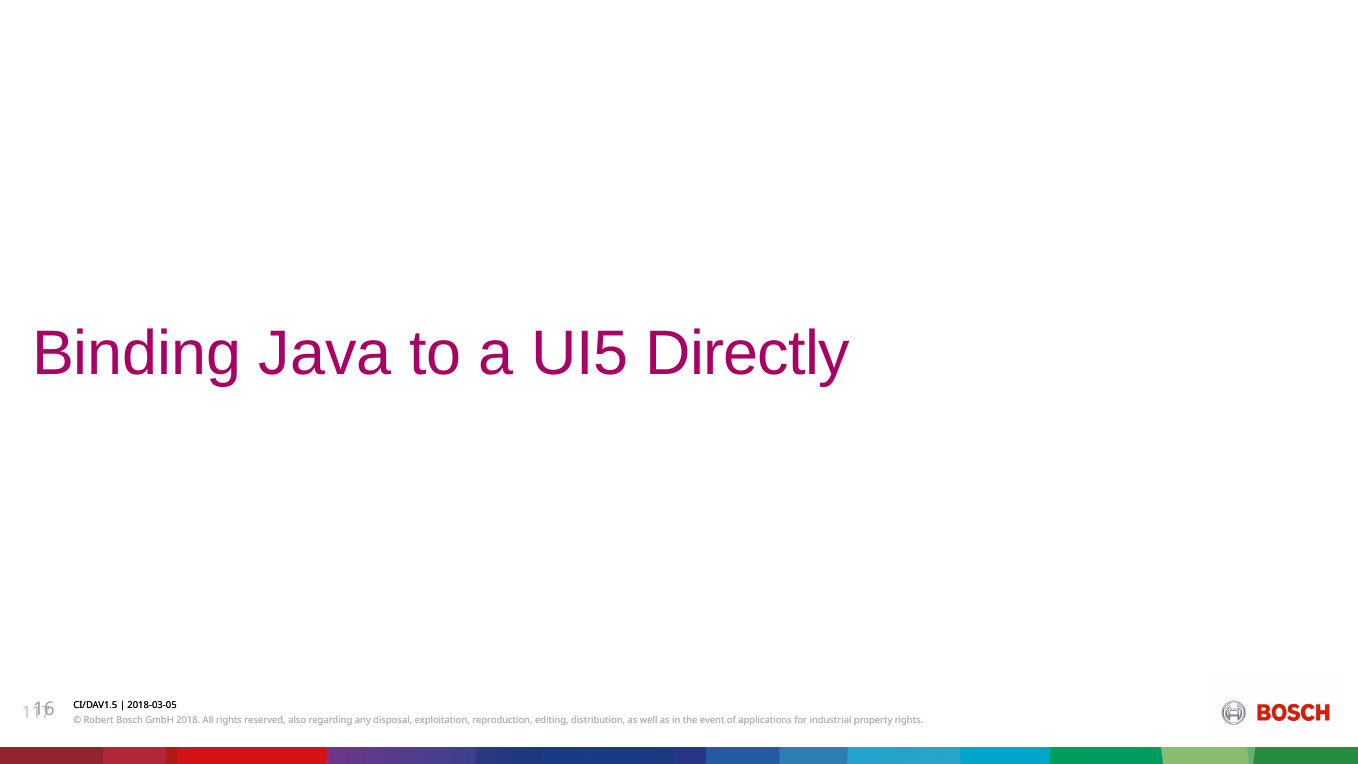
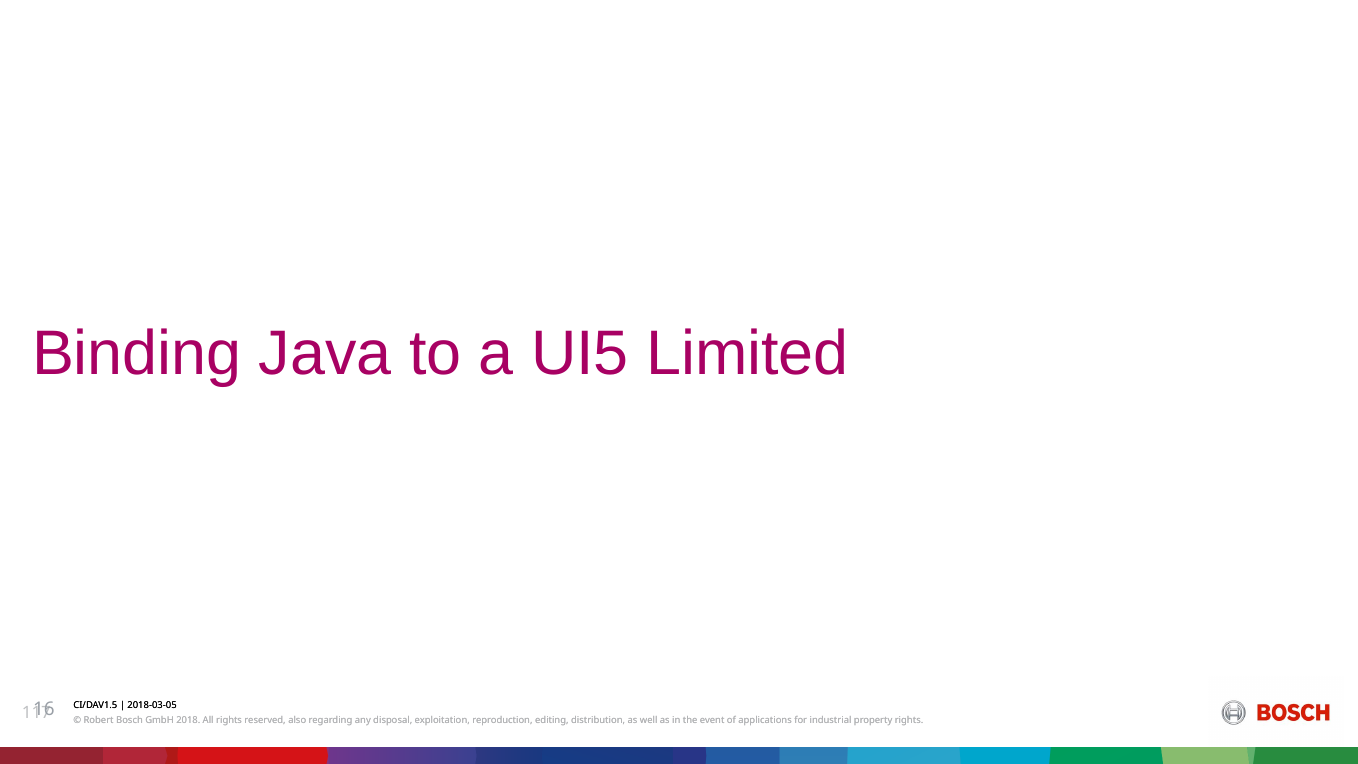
Directly: Directly -> Limited (747, 354)
